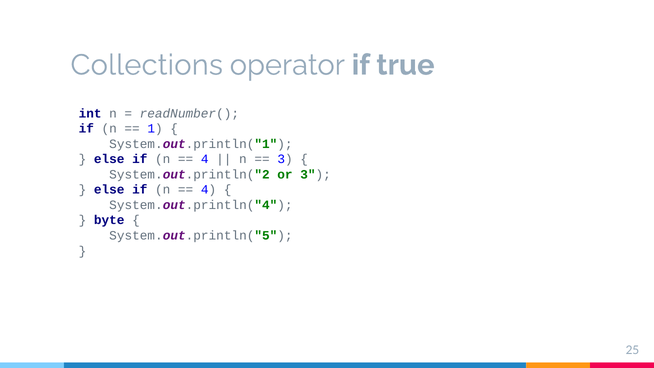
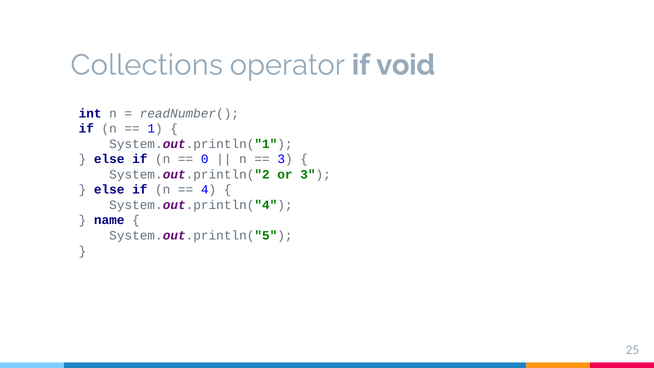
true: true -> void (406, 65)
4: 4 -> 0 (205, 159)
byte: byte -> name (109, 220)
